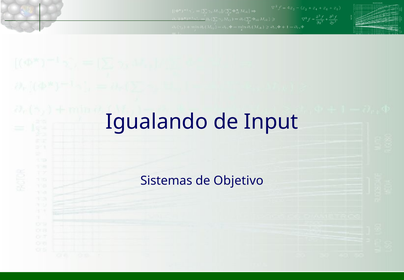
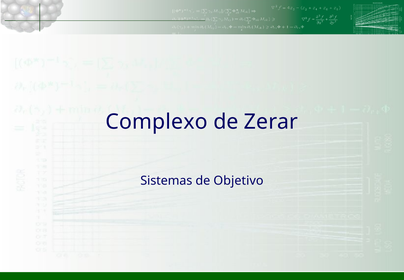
Igualando: Igualando -> Complexo (157, 122)
Input: Input -> Zerar (271, 122)
